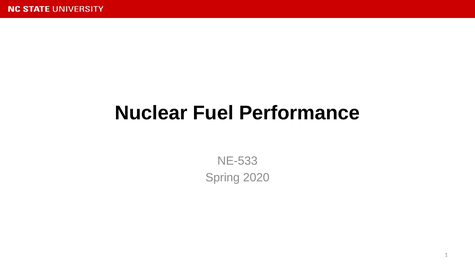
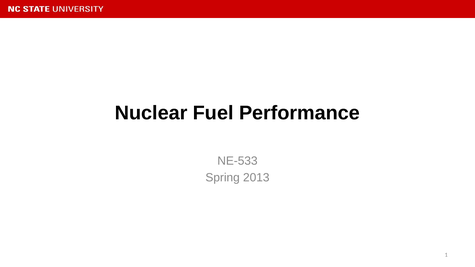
2020: 2020 -> 2013 (256, 178)
